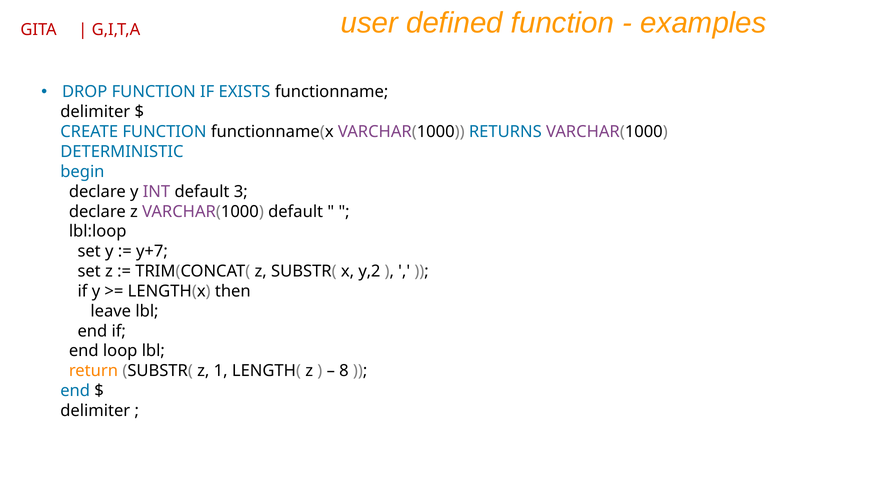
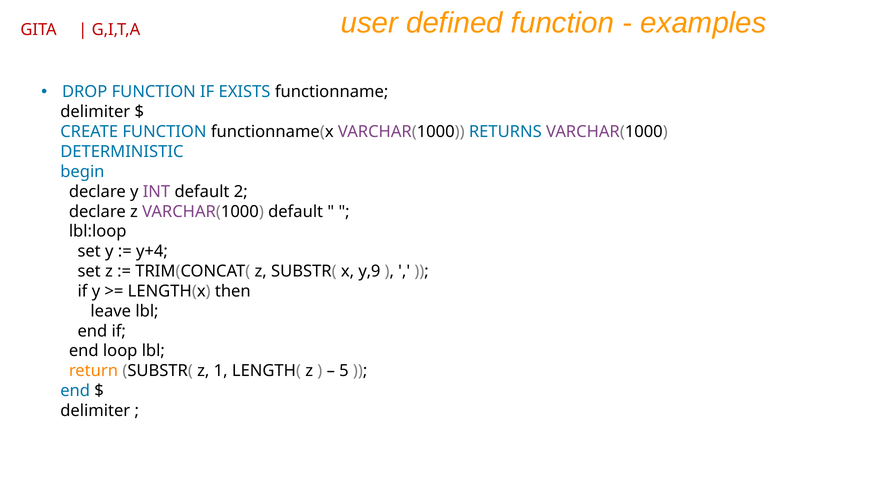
3: 3 -> 2 (241, 191)
y+7: y+7 -> y+4 (152, 251)
y,2: y,2 -> y,9 (369, 271)
8: 8 -> 5 (344, 370)
